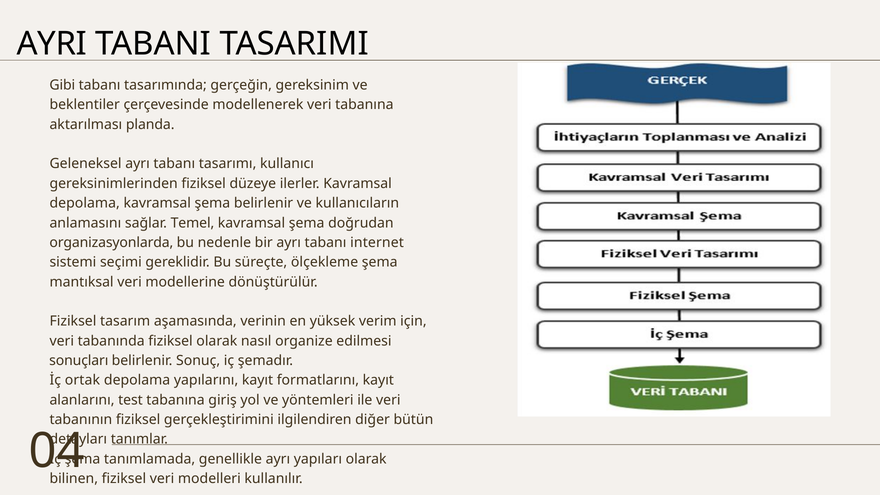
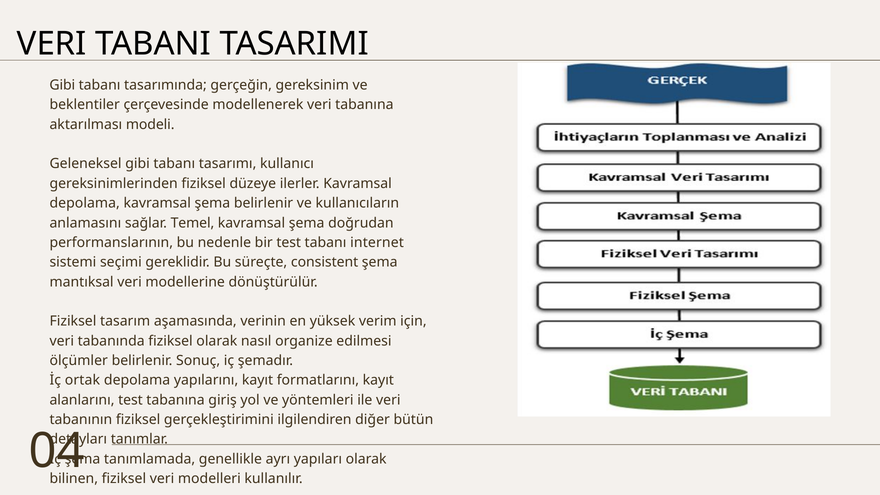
AYRI: AYRI -> VERI (52, 44)
planda: planda -> modeli (150, 124)
Geleneksel ayrı: ayrı -> gibi (138, 164)
organizasyonlarda: organizasyonlarda -> performanslarının (111, 243)
bir ayrı: ayrı -> test (289, 243)
ölçekleme: ölçekleme -> consistent (325, 262)
sonuçları: sonuçları -> ölçümler (79, 361)
